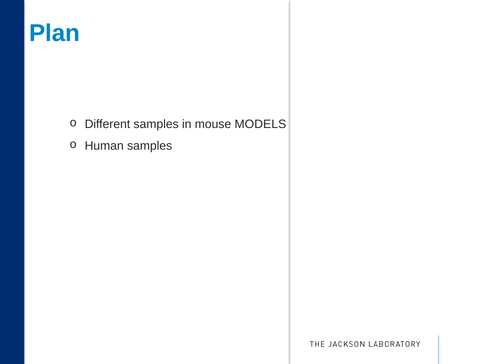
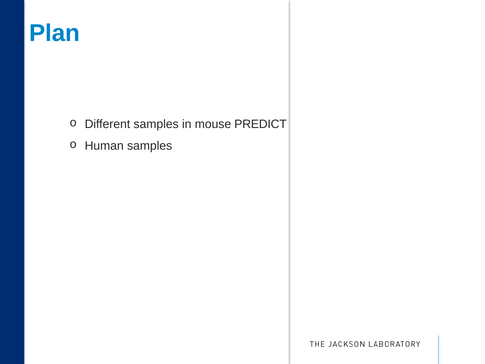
MODELS: MODELS -> PREDICT (261, 124)
